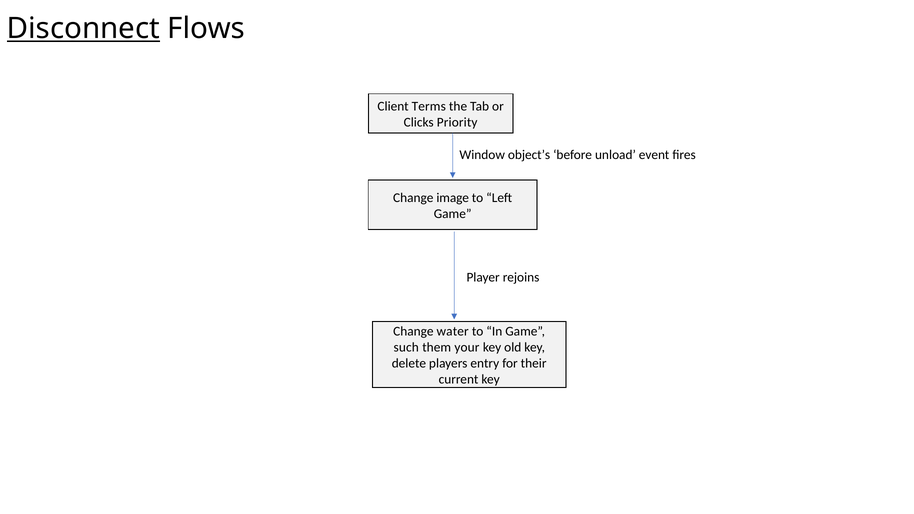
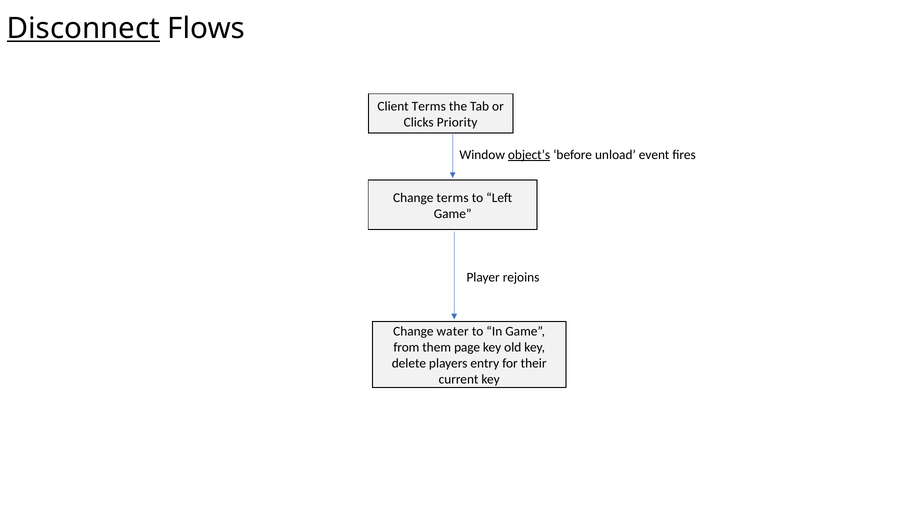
object’s underline: none -> present (529, 155)
Change image: image -> terms (453, 198)
such: such -> from (406, 348)
your: your -> page (467, 348)
